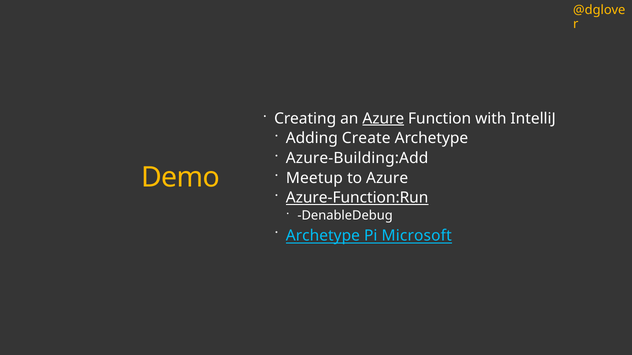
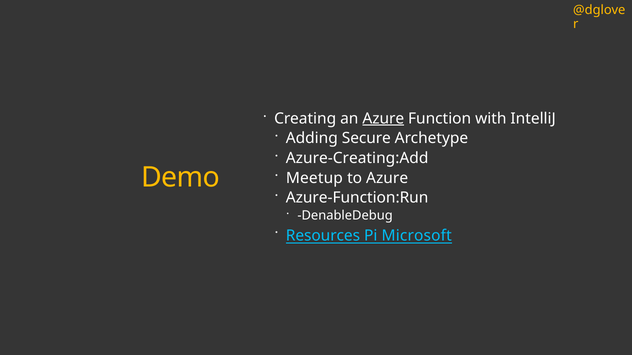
Create: Create -> Secure (366, 138)
Azure-Building:Add: Azure-Building:Add -> Azure-Creating:Add (357, 158)
Azure-Function:Run underline: present -> none (357, 198)
Archetype: Archetype -> Resources (323, 236)
